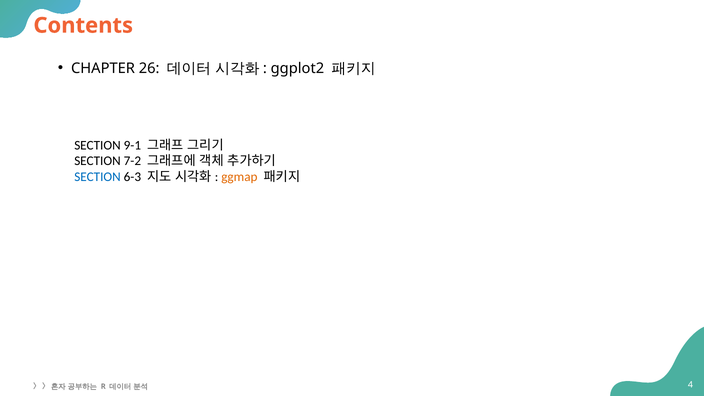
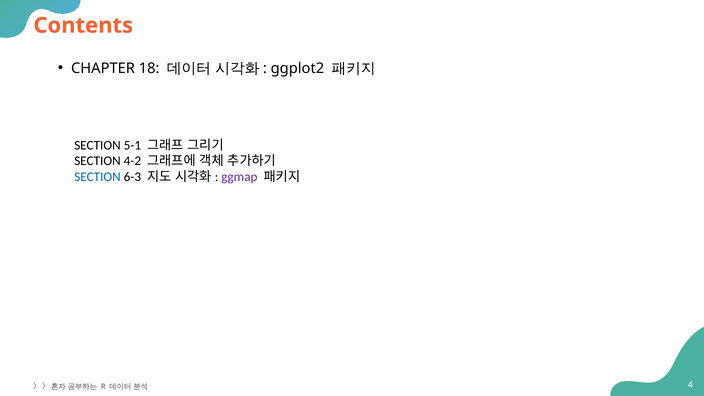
26: 26 -> 18 (149, 68)
9-1: 9-1 -> 5-1 (132, 145)
7-2: 7-2 -> 4-2 (132, 161)
ggmap colour: orange -> purple (239, 177)
